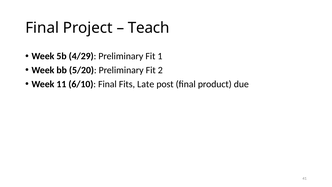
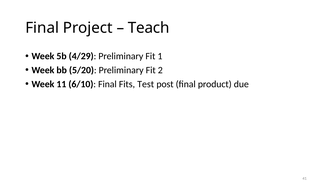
Late: Late -> Test (146, 84)
